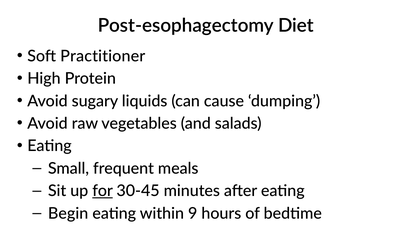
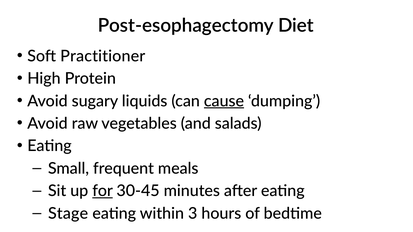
cause underline: none -> present (224, 101)
Begin: Begin -> Stage (68, 214)
9: 9 -> 3 (193, 214)
